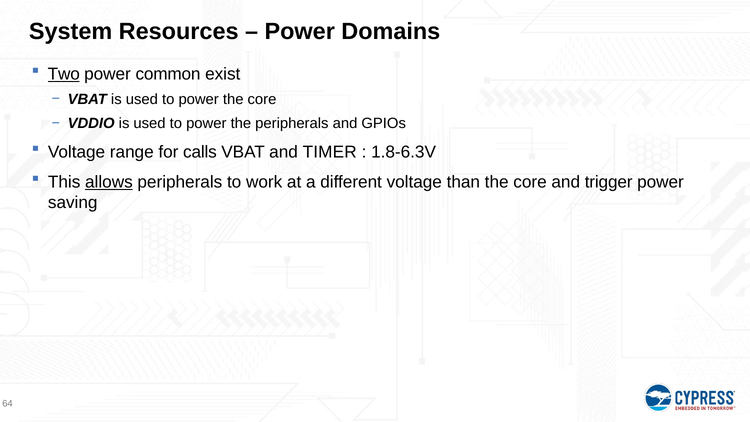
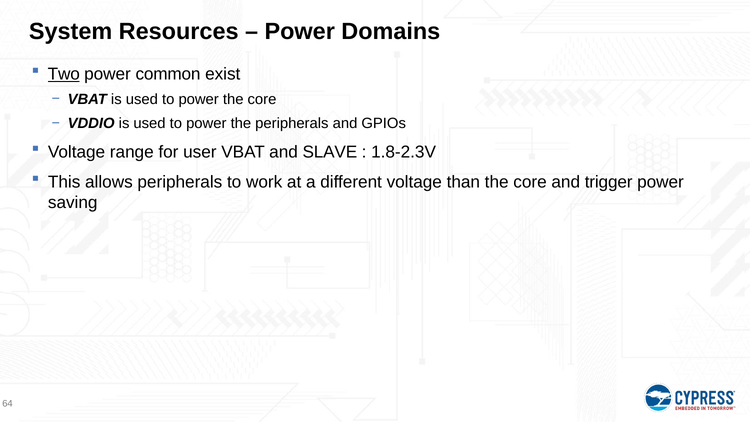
calls: calls -> user (200, 152)
TIMER: TIMER -> SLAVE (330, 152)
1.8-6.3V: 1.8-6.3V -> 1.8-2.3V (404, 152)
allows underline: present -> none (109, 182)
